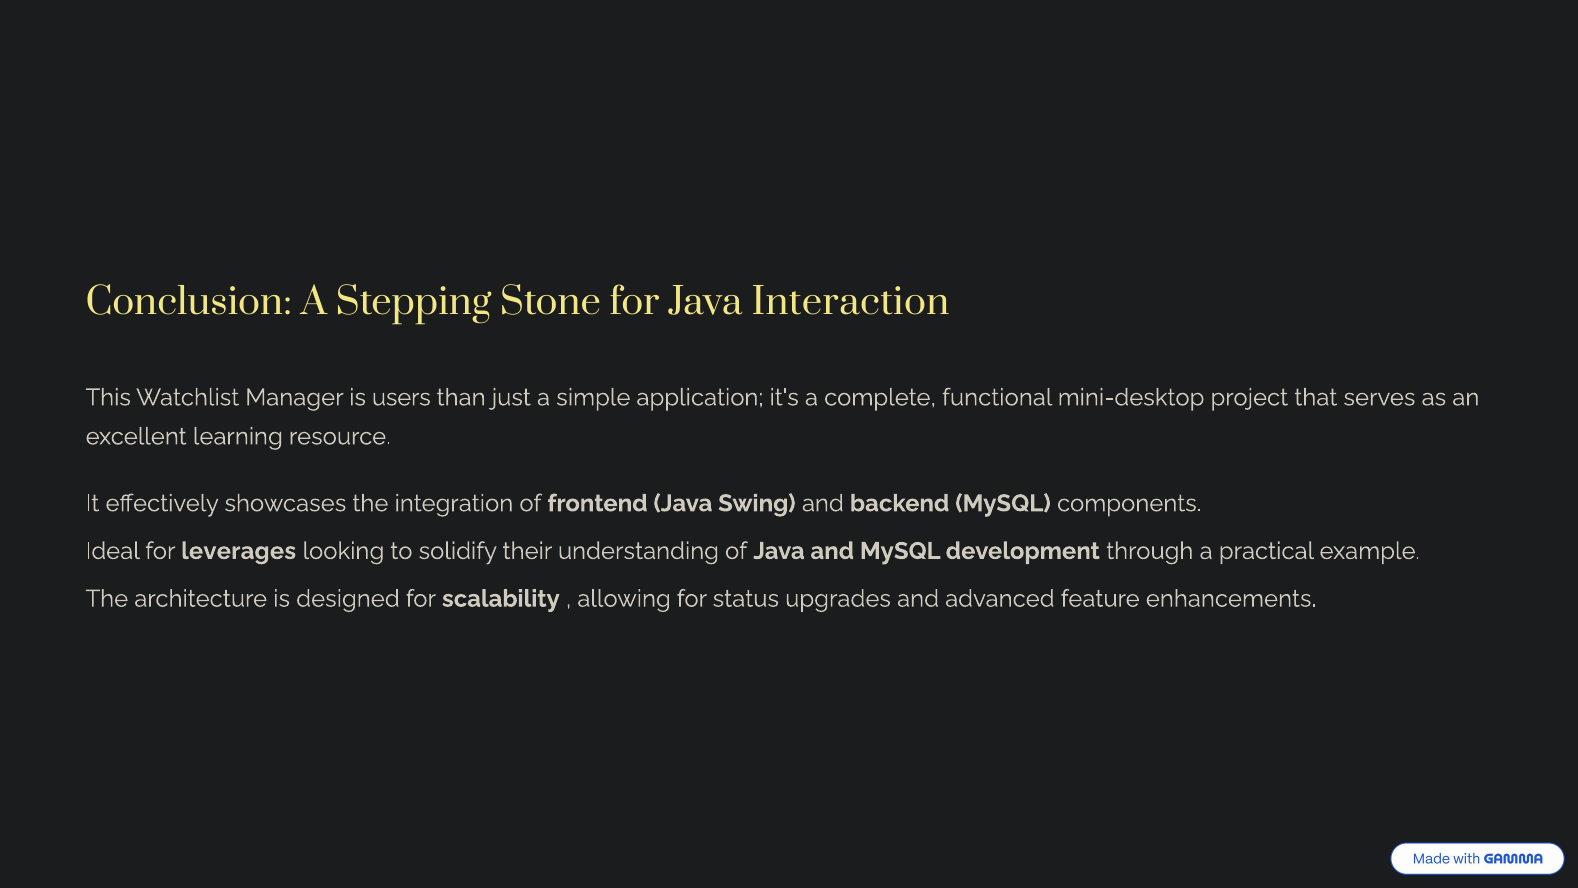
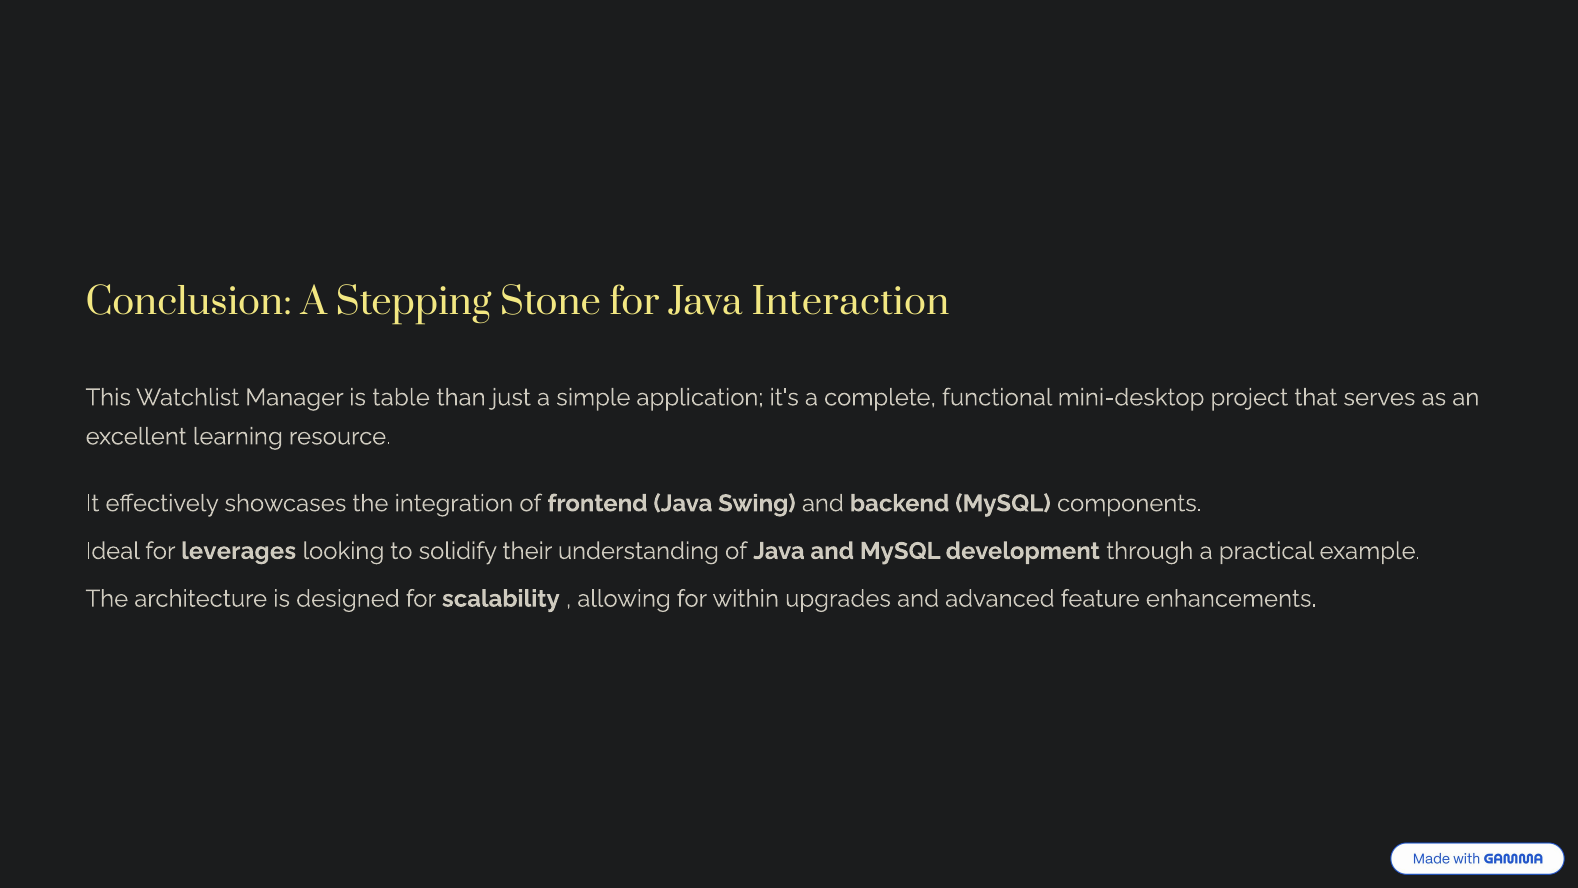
users: users -> table (401, 397)
status: status -> within (746, 599)
